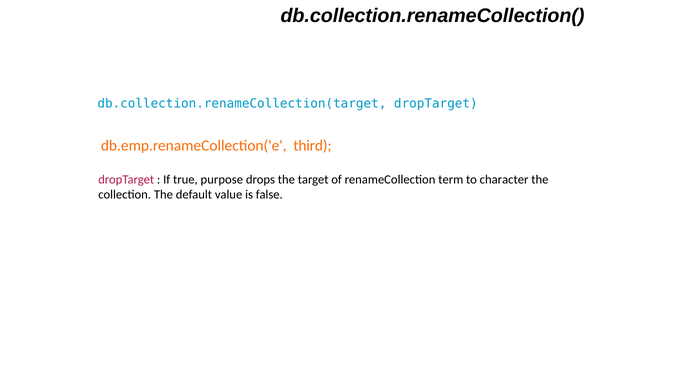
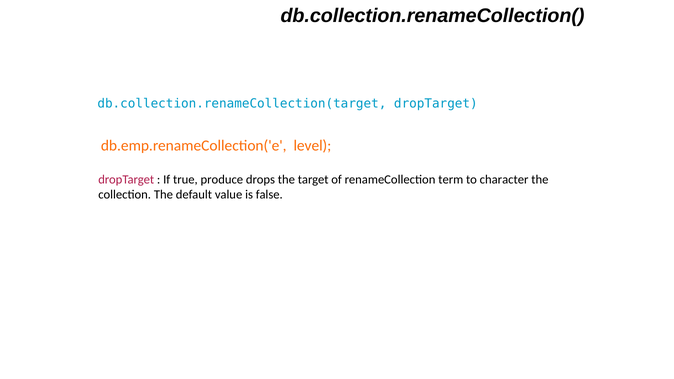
third: third -> level (312, 146)
purpose: purpose -> produce (222, 179)
